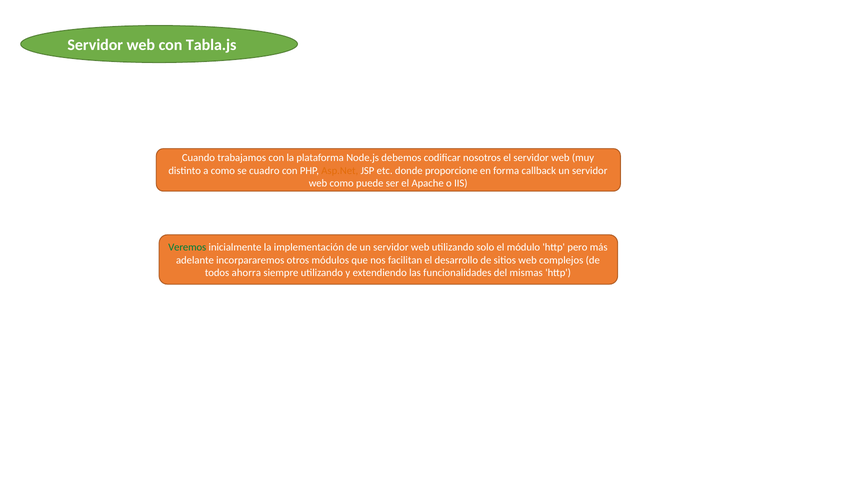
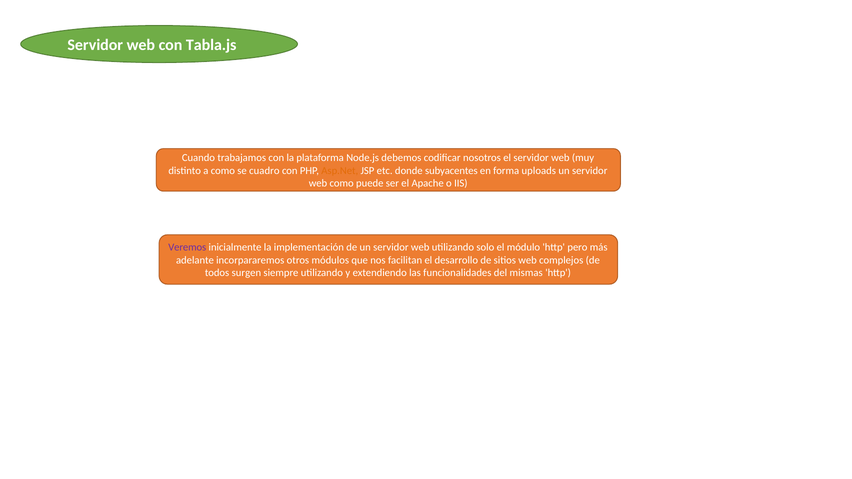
proporcione: proporcione -> subyacentes (451, 171)
callback: callback -> uploads (539, 171)
Veremos colour: green -> purple (187, 248)
ahorra: ahorra -> surgen (246, 273)
